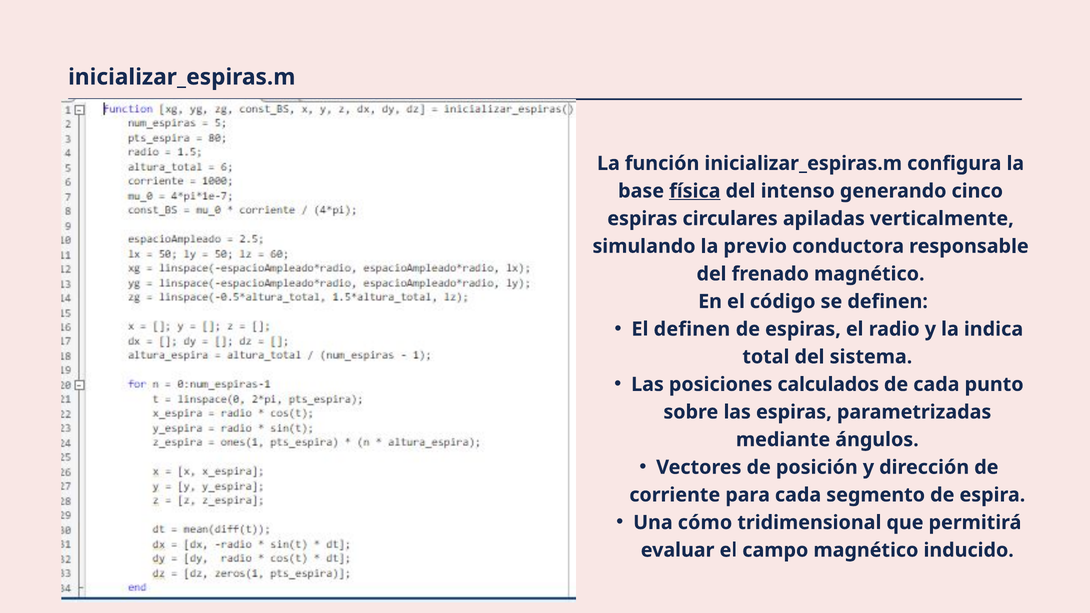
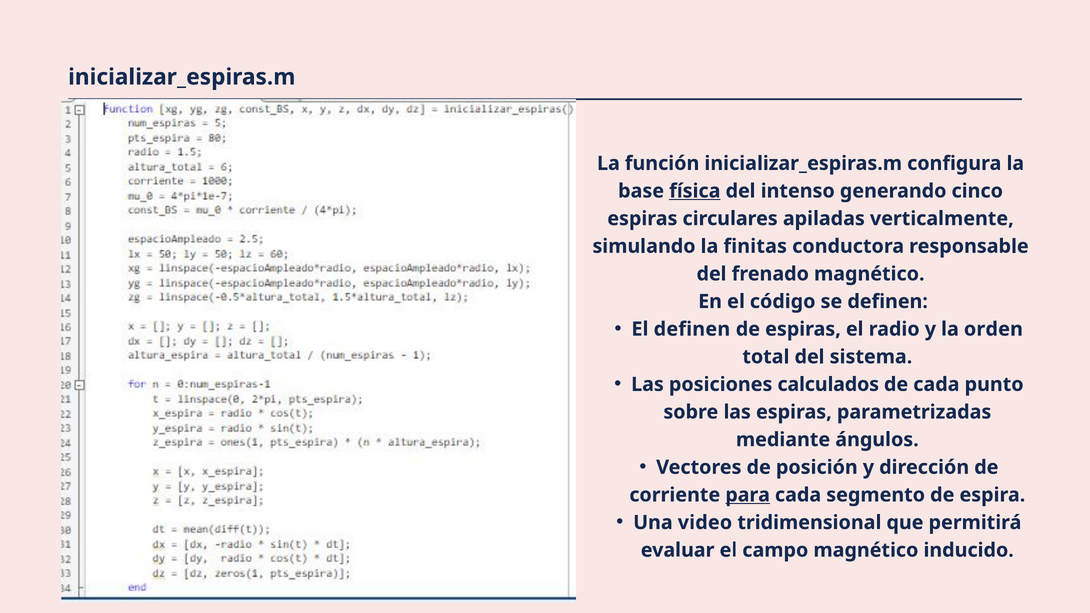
previo: previo -> finitas (755, 246)
indica: indica -> orden (993, 329)
para underline: none -> present (748, 495)
cómo: cómo -> video (705, 523)
